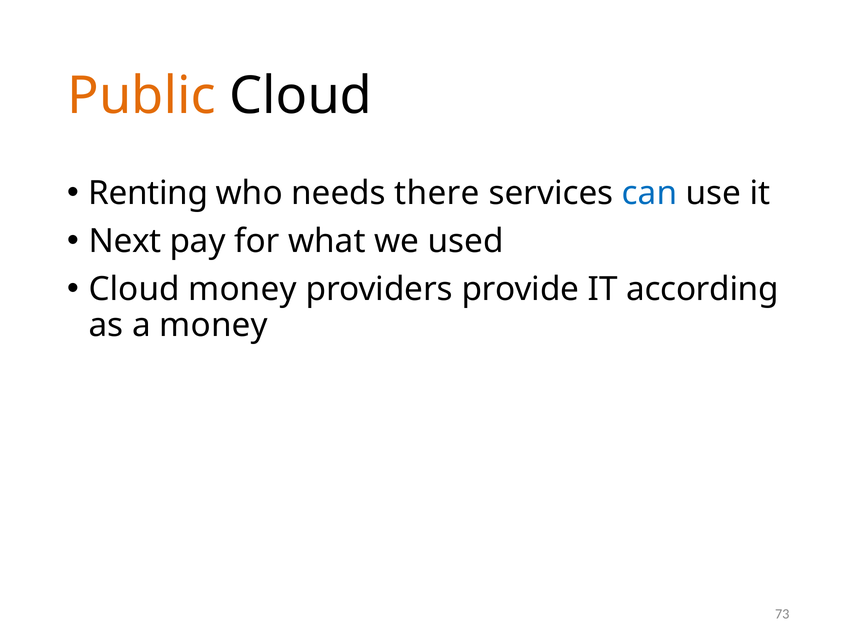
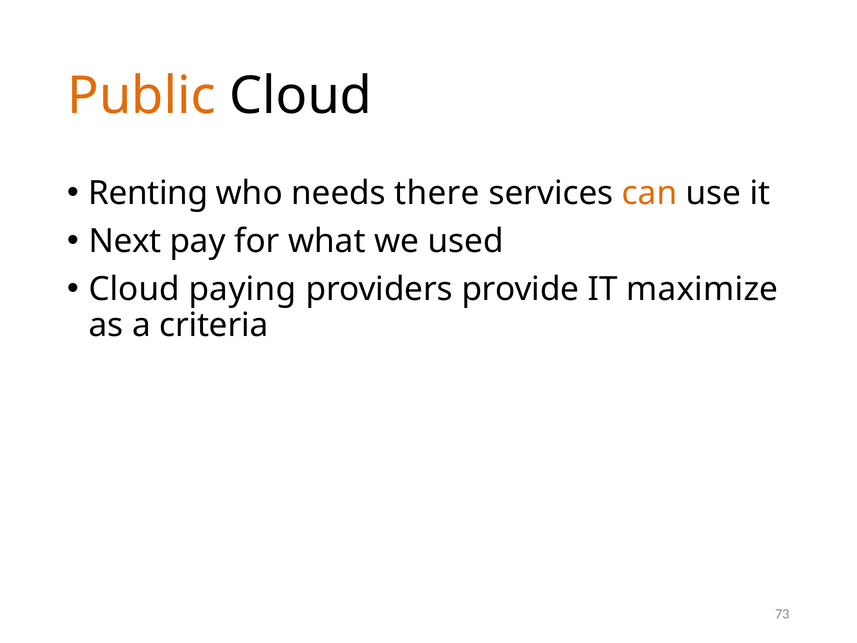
can colour: blue -> orange (650, 193)
Cloud money: money -> paying (242, 289)
according: according -> maximize (702, 289)
a money: money -> criteria (214, 325)
